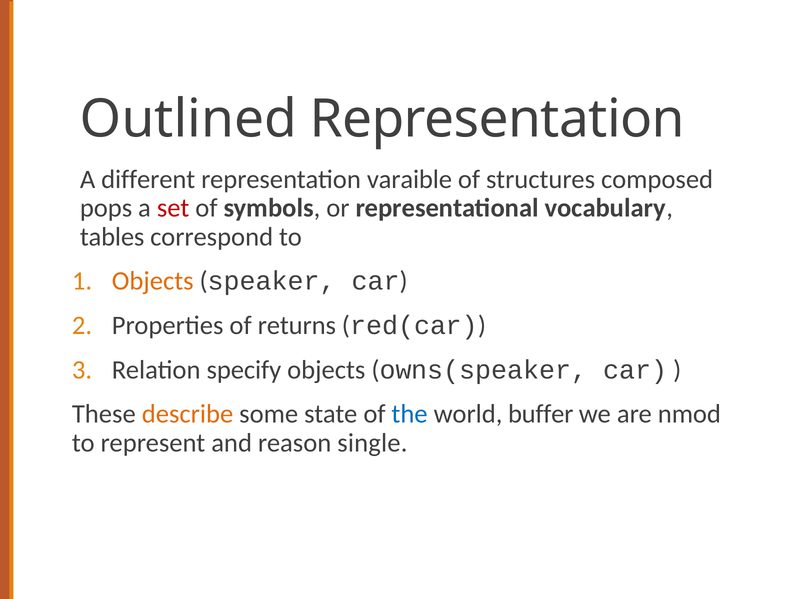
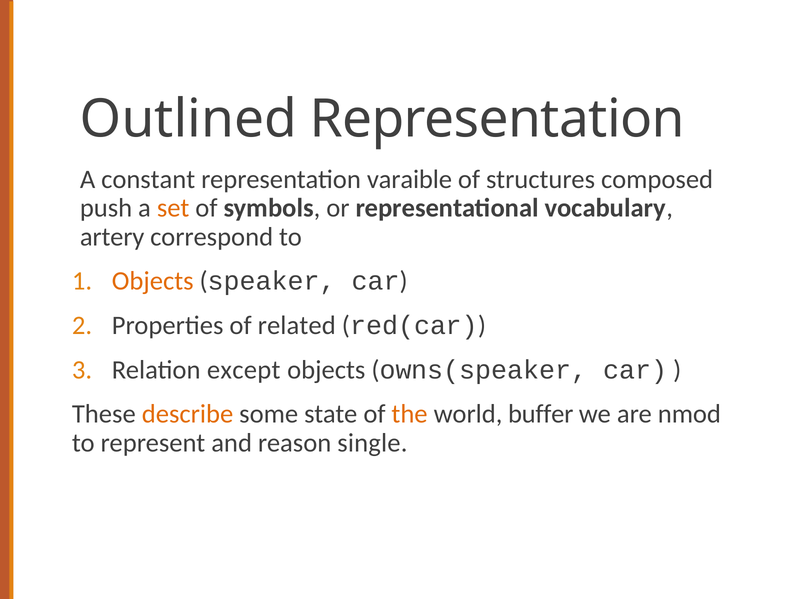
different: different -> constant (148, 180)
pops: pops -> push (106, 208)
set colour: red -> orange (173, 208)
tables: tables -> artery (112, 237)
returns: returns -> related (297, 326)
specify: specify -> except (244, 370)
the colour: blue -> orange (410, 414)
